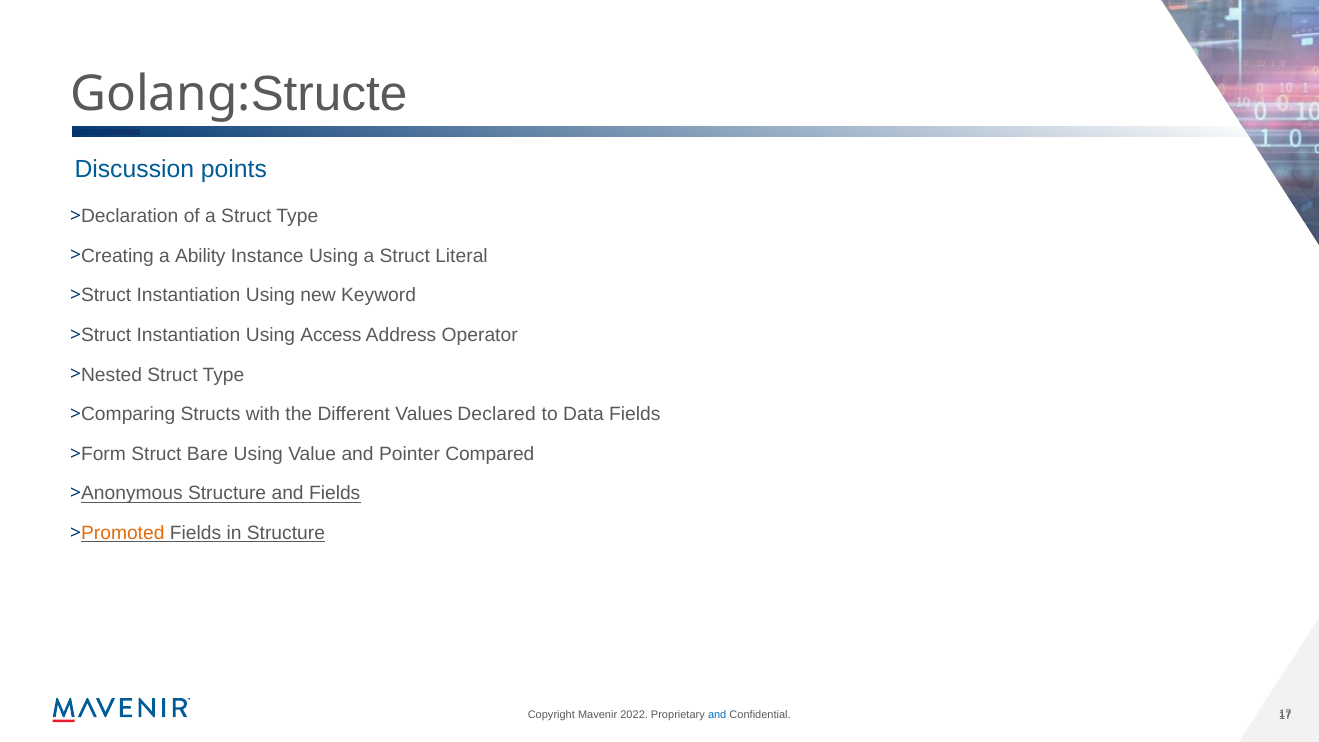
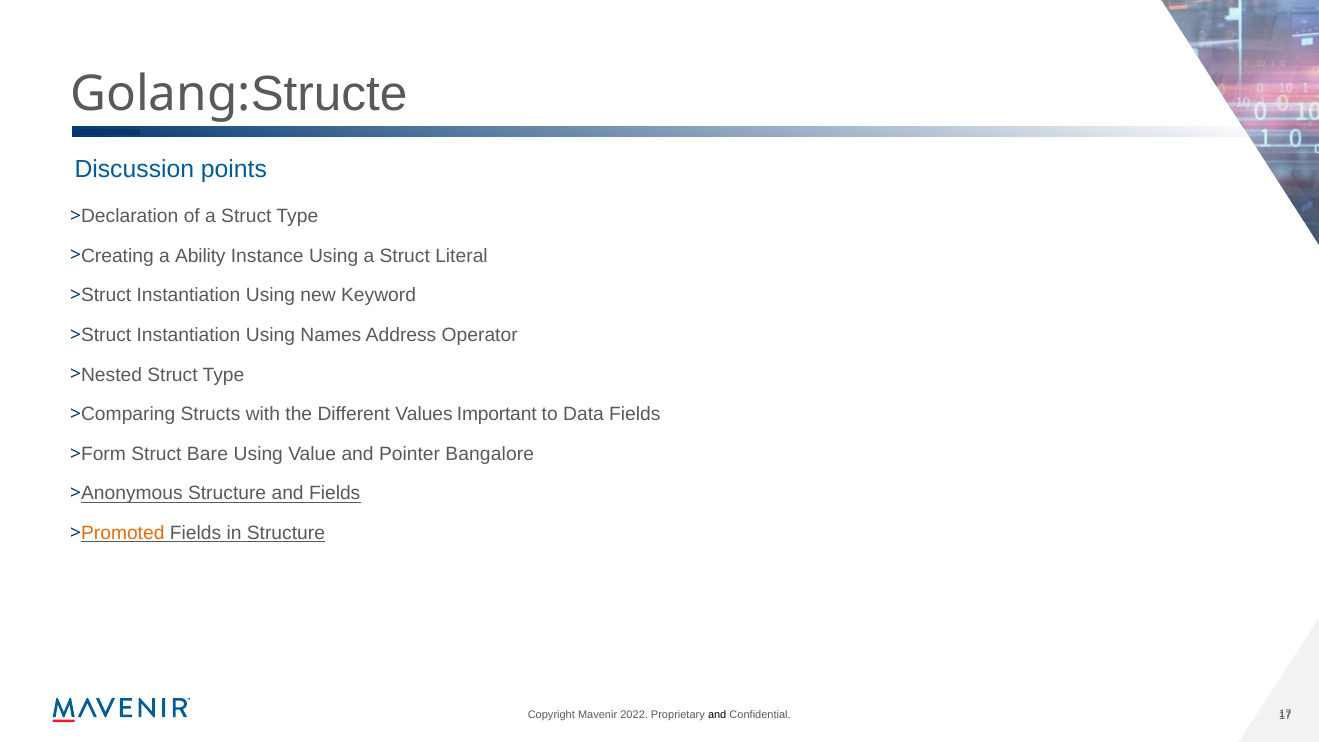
Access: Access -> Names (331, 335)
Declared: Declared -> Important (497, 414)
Compared: Compared -> Bangalore (490, 454)
and colour: blue -> black (717, 715)
